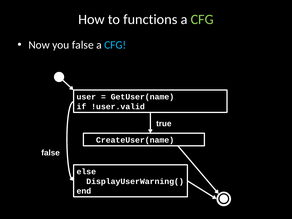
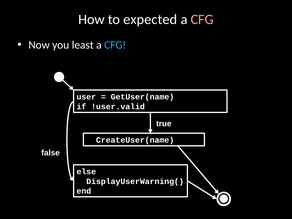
functions: functions -> expected (150, 19)
CFG colour: light green -> pink (202, 19)
you false: false -> least (83, 45)
